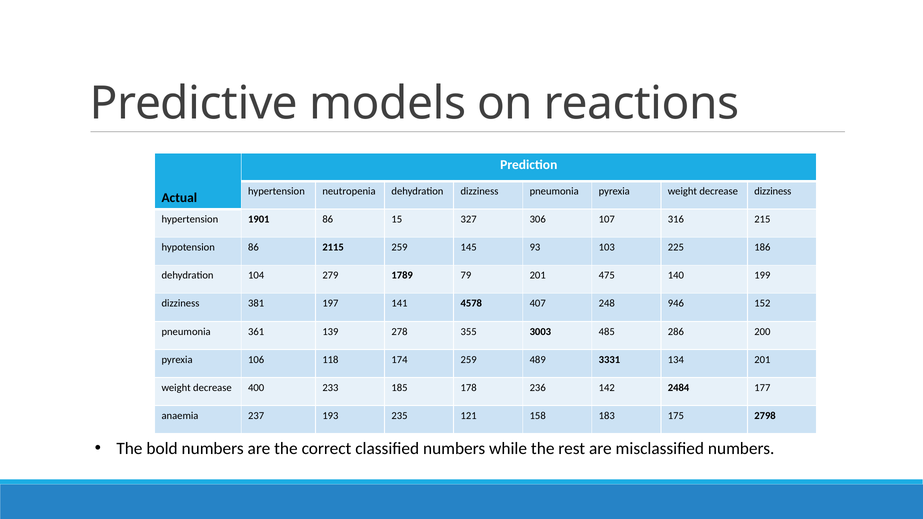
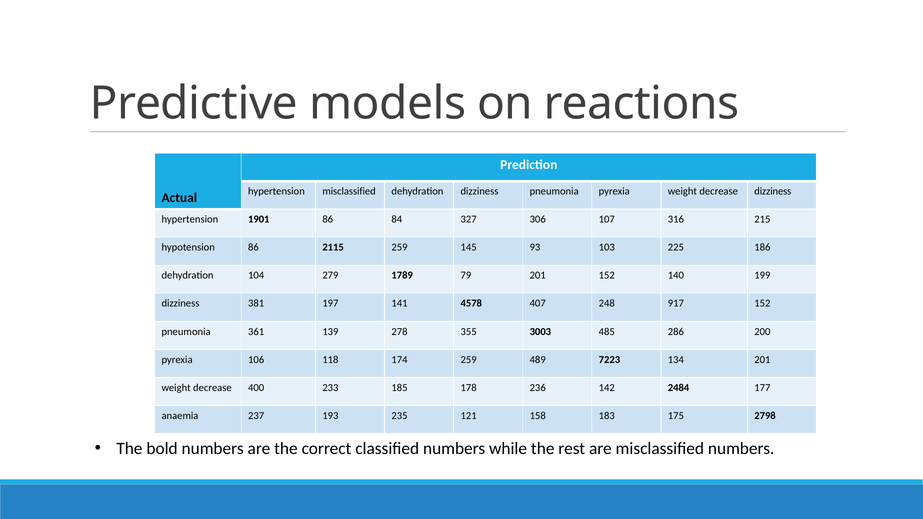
hypertension neutropenia: neutropenia -> misclassified (349, 191)
15: 15 -> 84 (397, 219)
201 475: 475 -> 152 (607, 276)
946: 946 -> 917 (676, 304)
3331: 3331 -> 7223 (609, 360)
